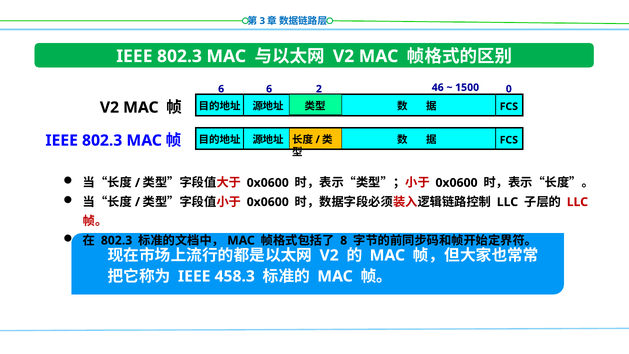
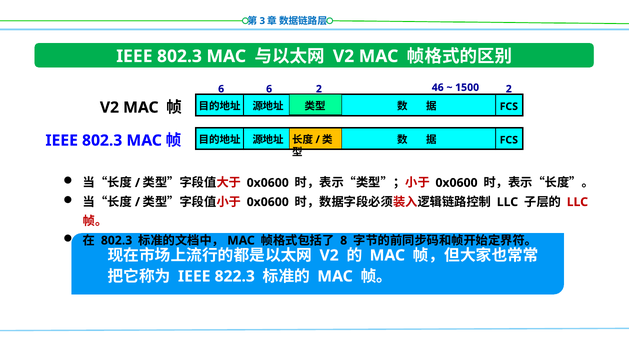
0: 0 -> 2 (509, 89)
458.3: 458.3 -> 822.3 (235, 276)
